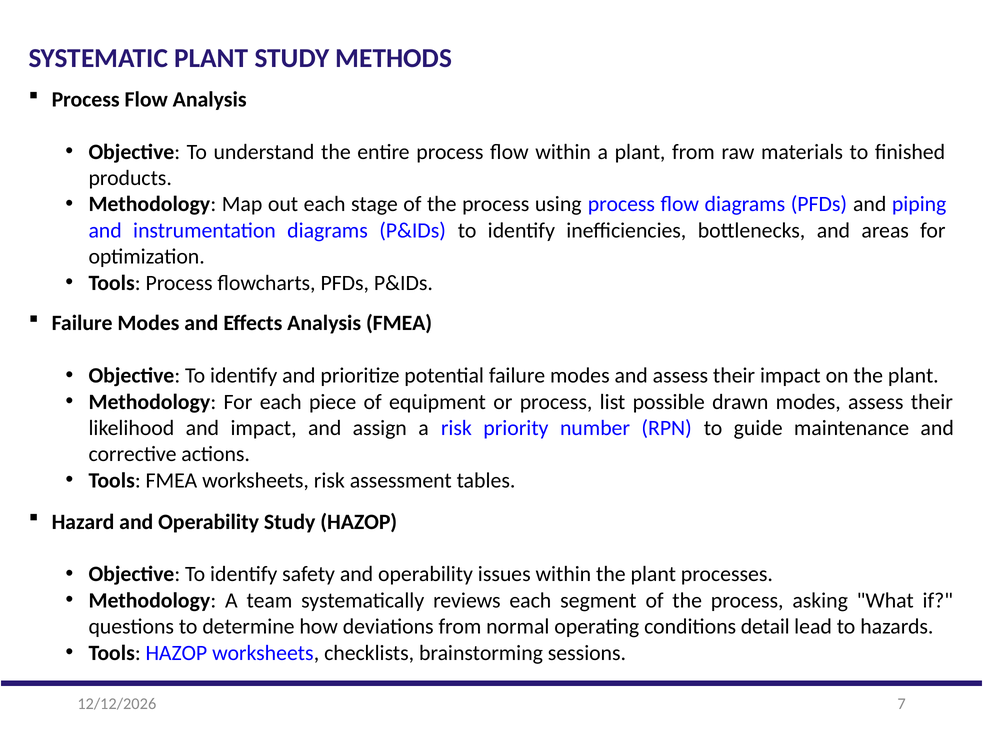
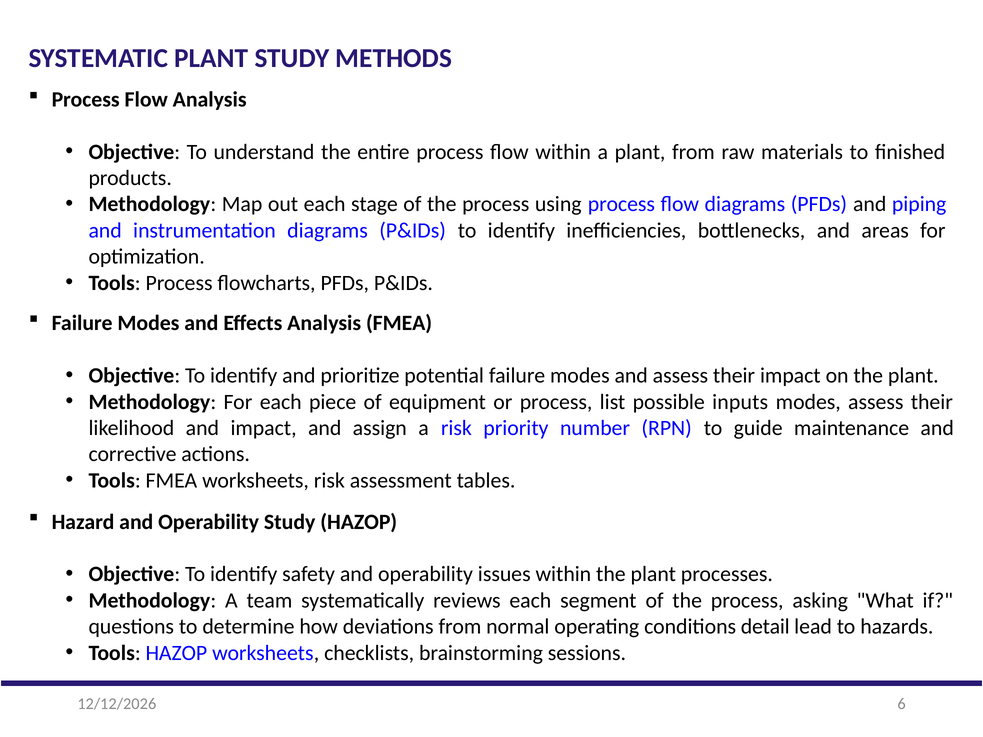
drawn: drawn -> inputs (740, 402)
7: 7 -> 6 (902, 704)
